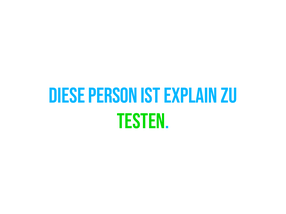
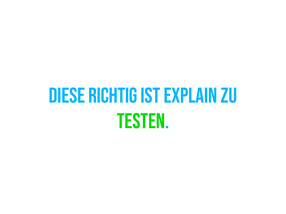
person: person -> richtig (113, 96)
